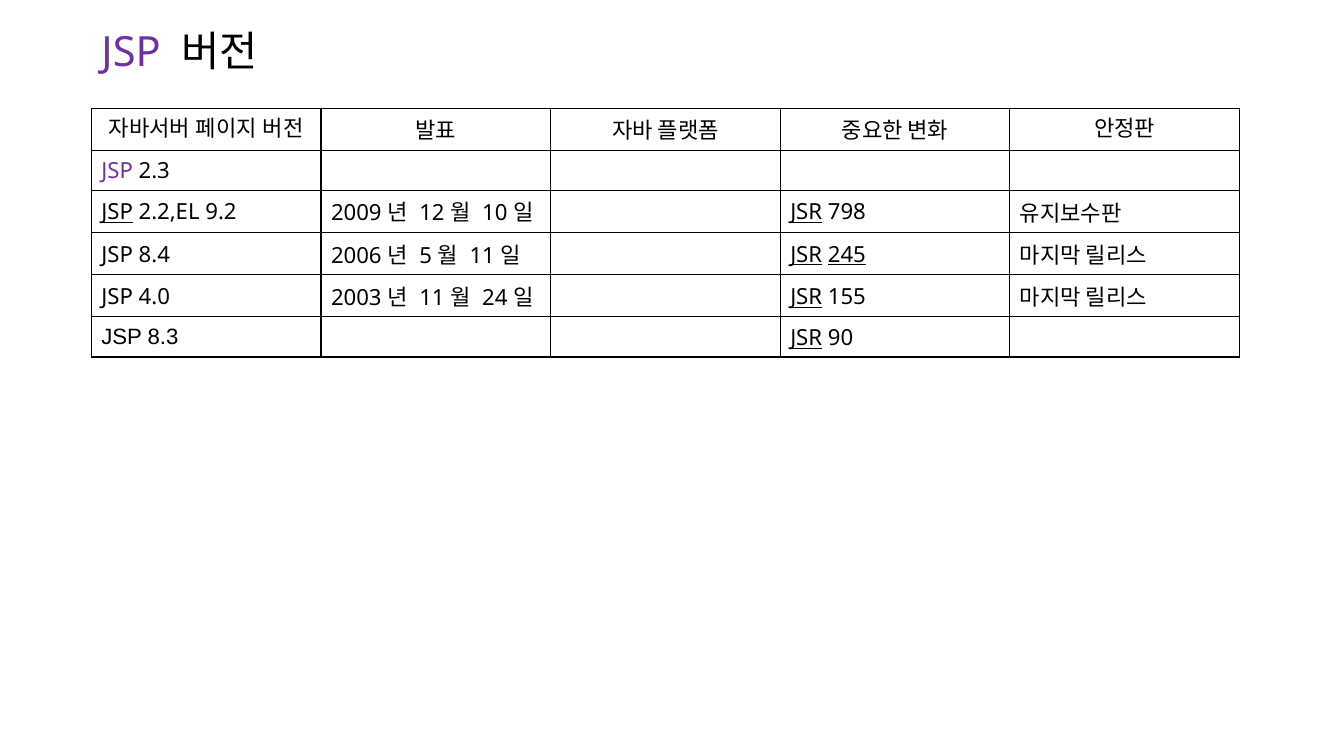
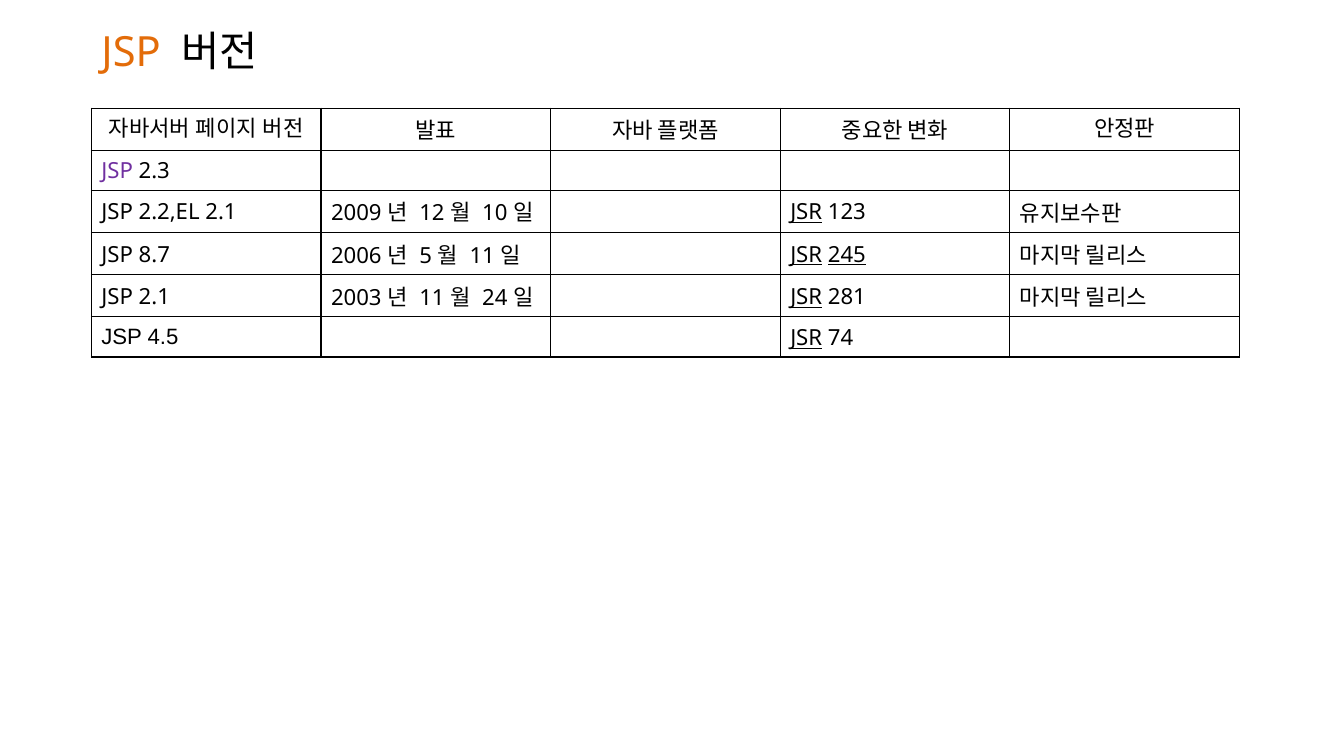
JSP colour: purple -> orange (131, 52)
JSP underline: present -> none (117, 213)
2.2,EL 9.2: 9.2 -> 2.1 (221, 213)
798: 798 -> 123 (847, 213)
8.4: 8.4 -> 8.7 (154, 255)
JSP 4.0: 4.0 -> 2.1 (154, 297)
155: 155 -> 281 (847, 297)
8.3: 8.3 -> 4.5 (163, 337)
90: 90 -> 74 (841, 338)
